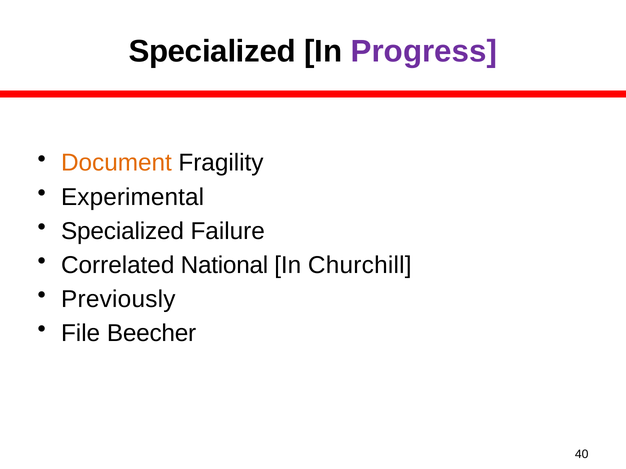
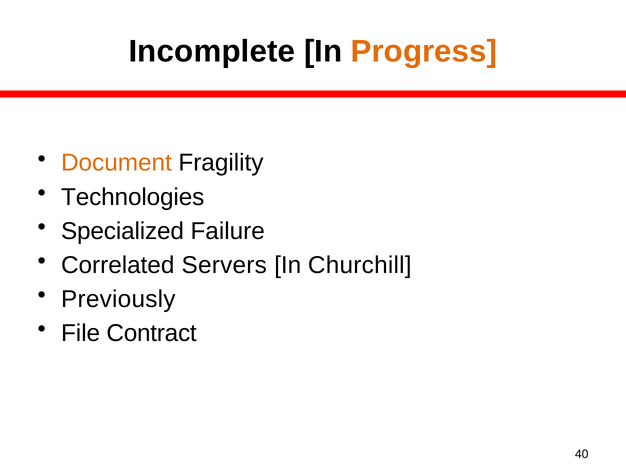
Specialized: Specialized -> Incomplete (212, 52)
Progress colour: purple -> orange (424, 52)
Experimental: Experimental -> Technologies (133, 197)
National: National -> Servers (224, 265)
Beecher: Beecher -> Contract (152, 334)
